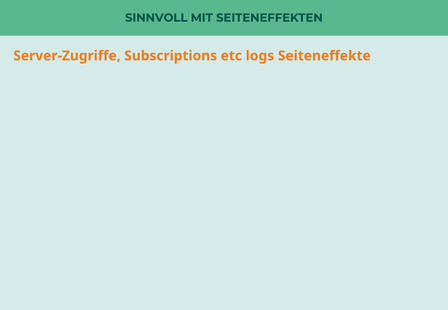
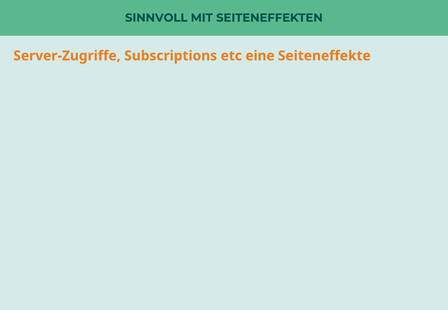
logs: logs -> eine (260, 56)
